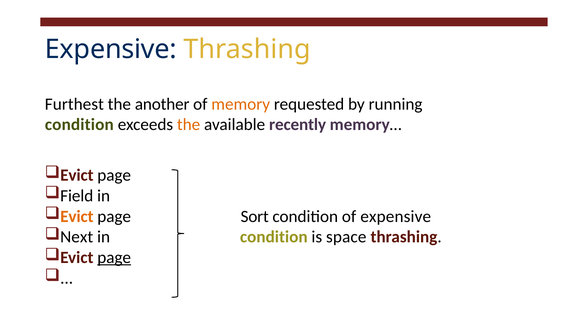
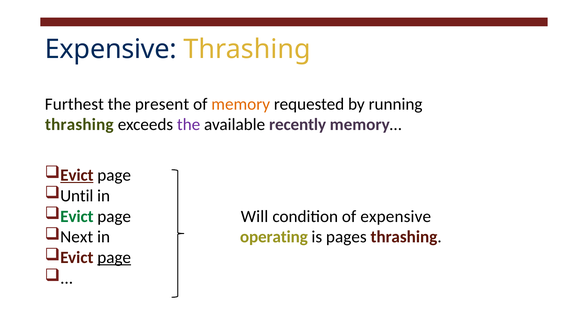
another: another -> present (162, 104)
condition: condition -> thrashing (79, 125)
the colour: orange -> purple (189, 125)
Evict underline: none -> present (77, 175)
Field: Field -> Until (77, 196)
Evict colour: orange -> green (77, 216)
Sort: Sort -> Will (255, 216)
in condition: condition -> operating (274, 237)
space: space -> pages (346, 237)
